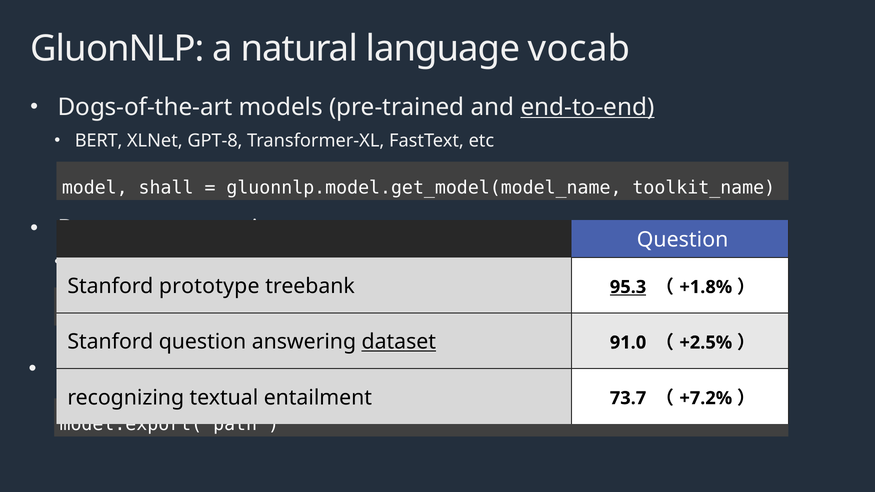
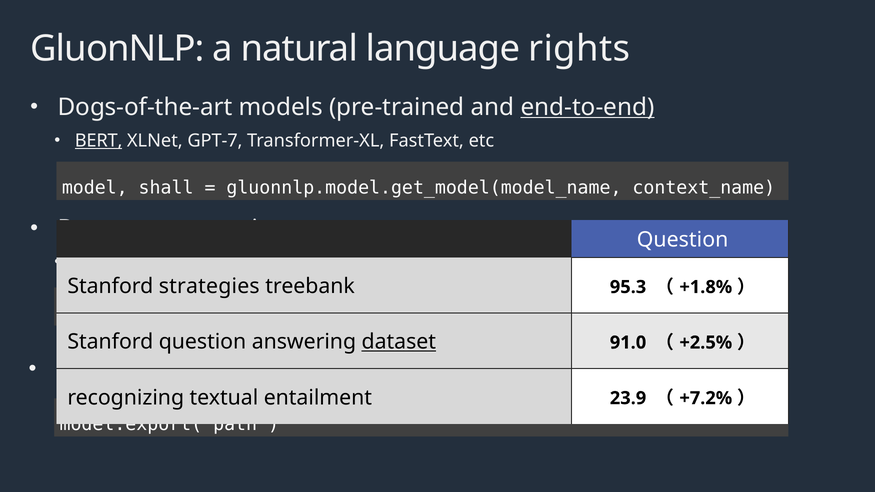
vocab: vocab -> rights (579, 49)
BERT underline: none -> present (99, 141)
GPT-8: GPT-8 -> GPT-7 (215, 141)
toolkit_name: toolkit_name -> context_name (704, 188)
prototype: prototype -> strategies (209, 287)
95.3 underline: present -> none (628, 287)
73.7: 73.7 -> 23.9 (628, 398)
